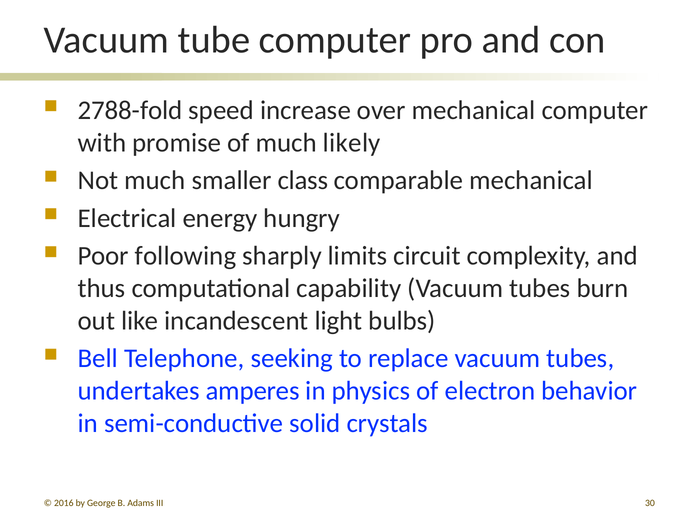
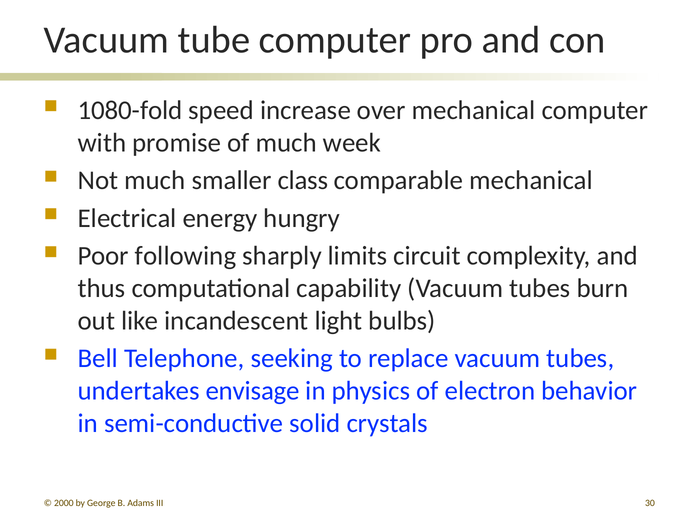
2788-fold: 2788-fold -> 1080-fold (130, 110)
likely: likely -> week (352, 143)
amperes: amperes -> envisage (253, 391)
2016: 2016 -> 2000 (64, 503)
